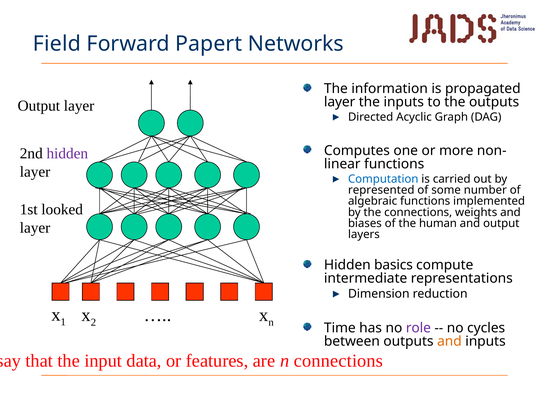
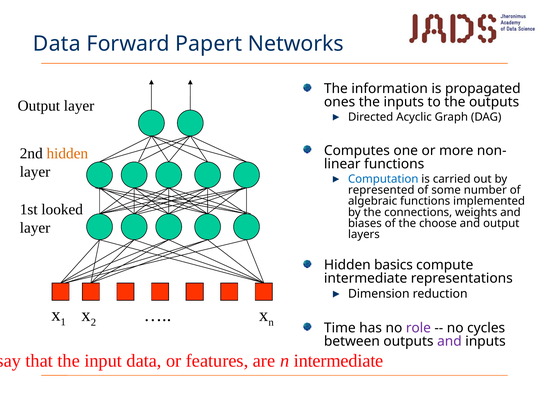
Field: Field -> Data (57, 44)
layer: layer -> ones (340, 102)
hidden colour: purple -> orange (67, 153)
human: human -> choose (438, 223)
and colour: orange -> purple (449, 341)
n connections: connections -> intermediate (339, 361)
